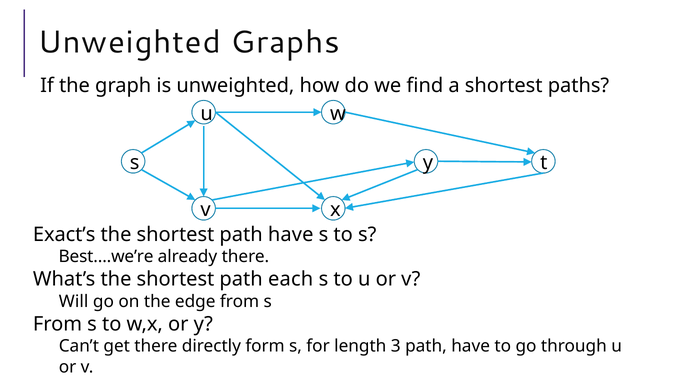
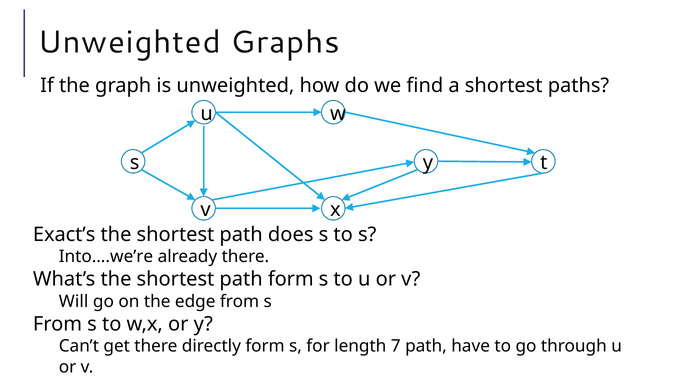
shortest path have: have -> does (291, 235)
Best….we’re: Best….we’re -> Into….we’re (106, 257)
path each: each -> form (291, 279)
3: 3 -> 7 (396, 346)
